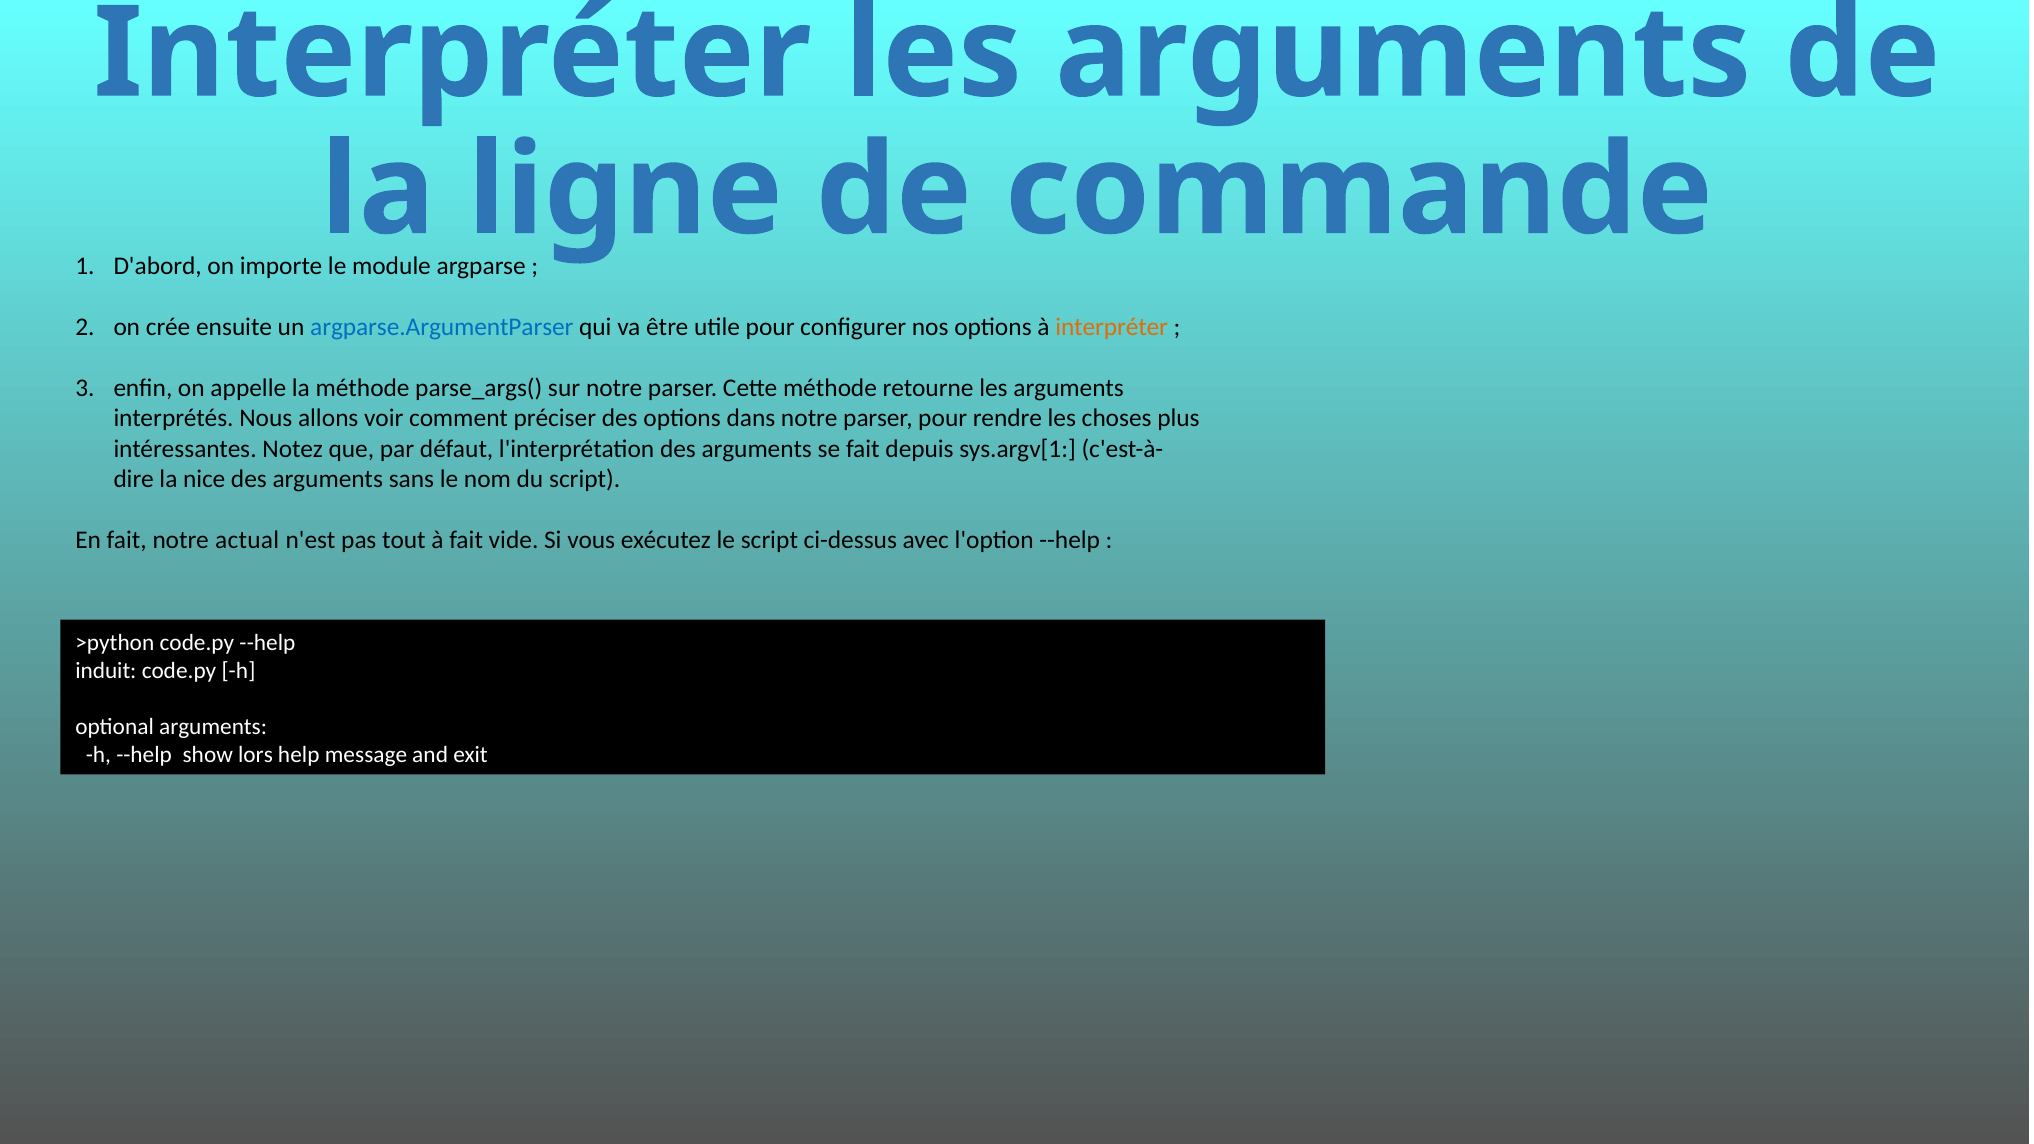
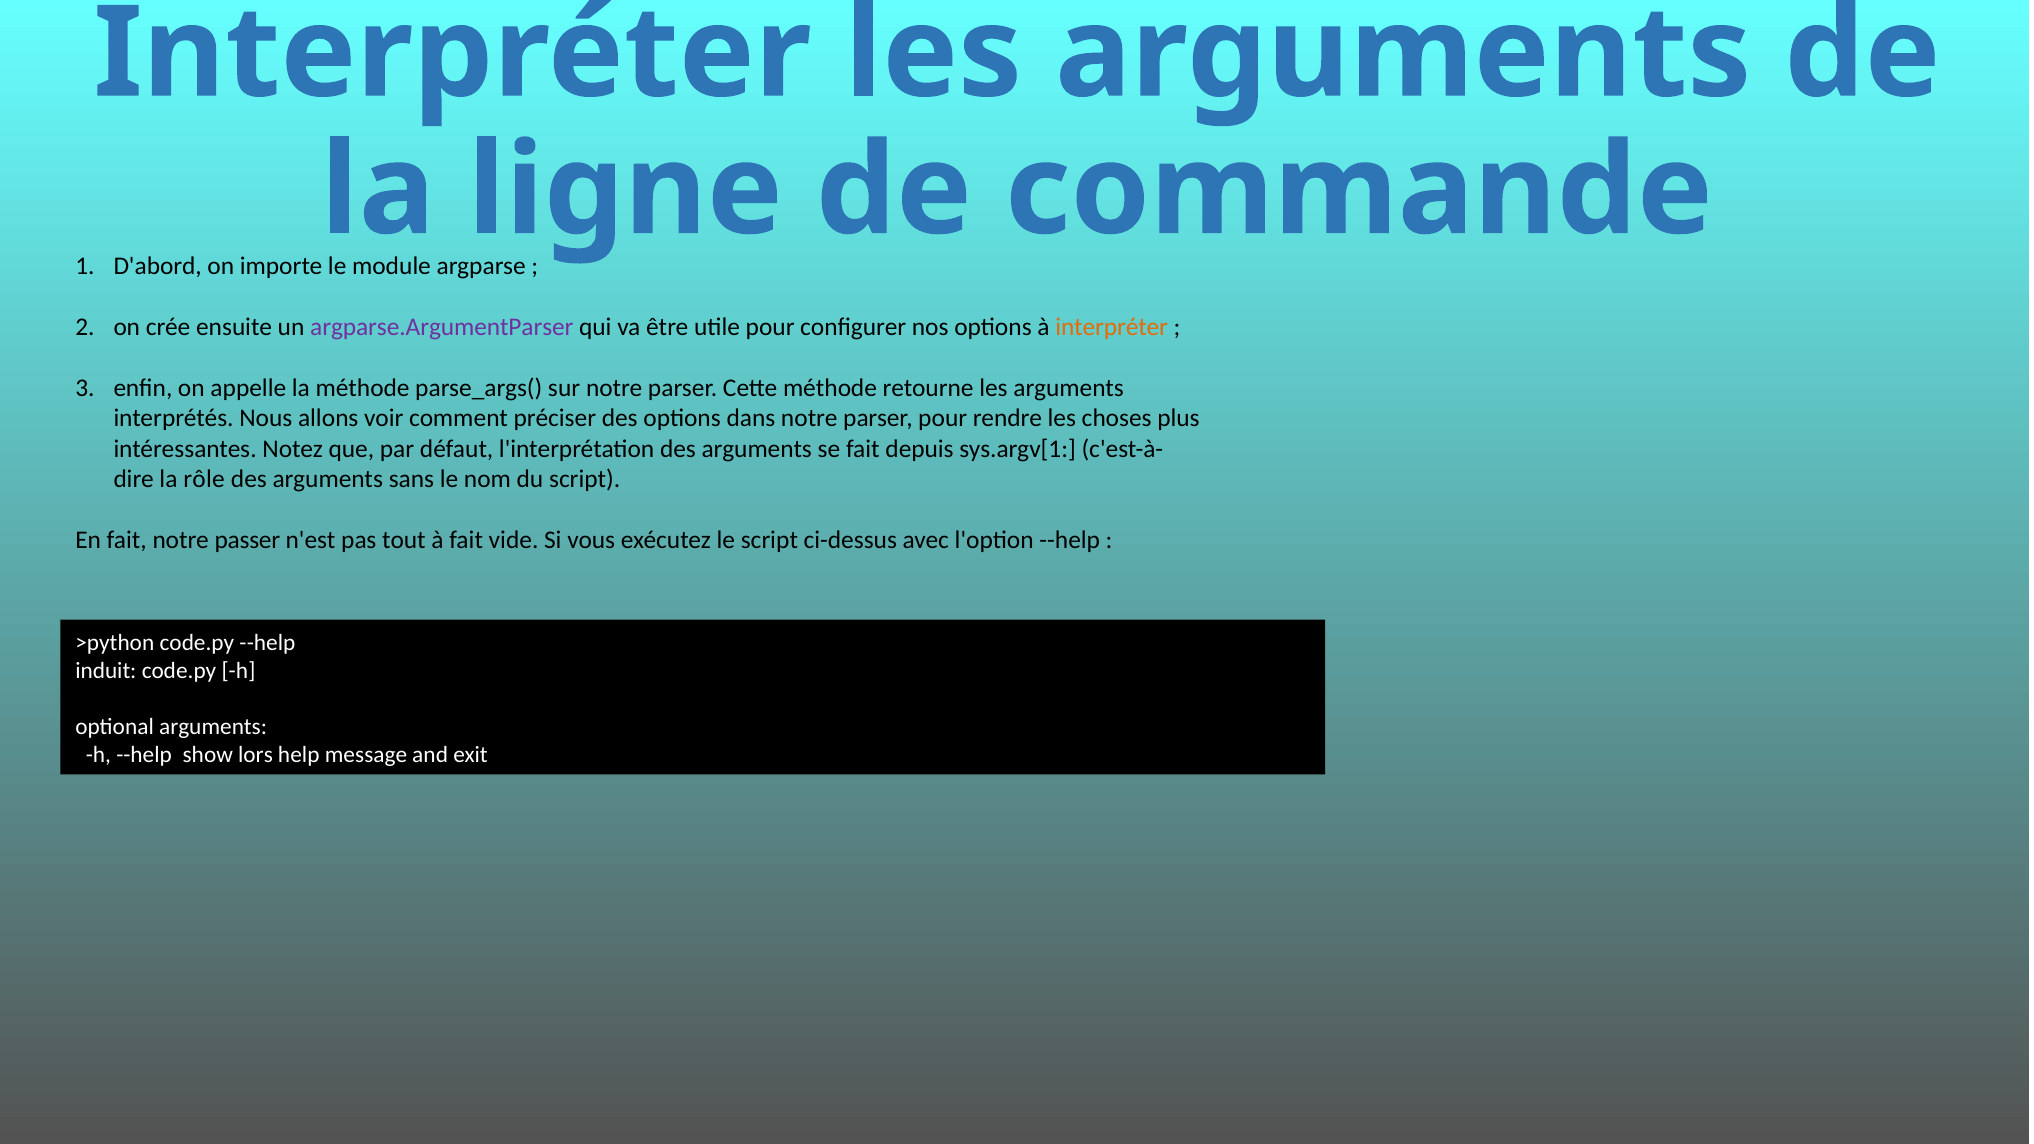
argparse.ArgumentParser colour: blue -> purple (442, 327)
nice: nice -> rôle (204, 480)
actual: actual -> passer (247, 541)
